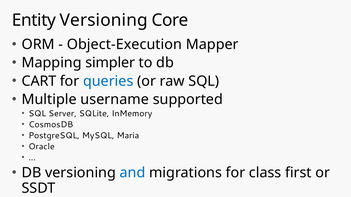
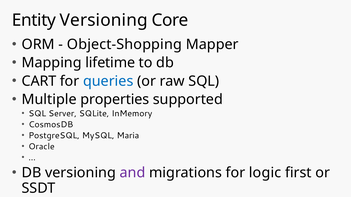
Object-Execution: Object-Execution -> Object-Shopping (124, 45)
simpler: simpler -> lifetime (110, 63)
username: username -> properties (115, 100)
and colour: blue -> purple (132, 173)
class: class -> logic (265, 173)
